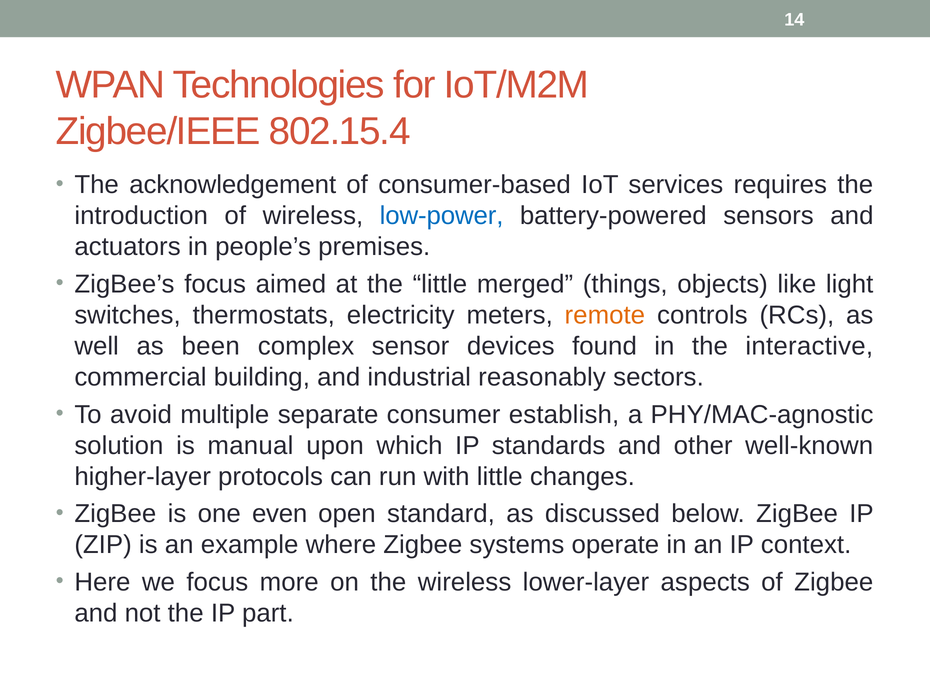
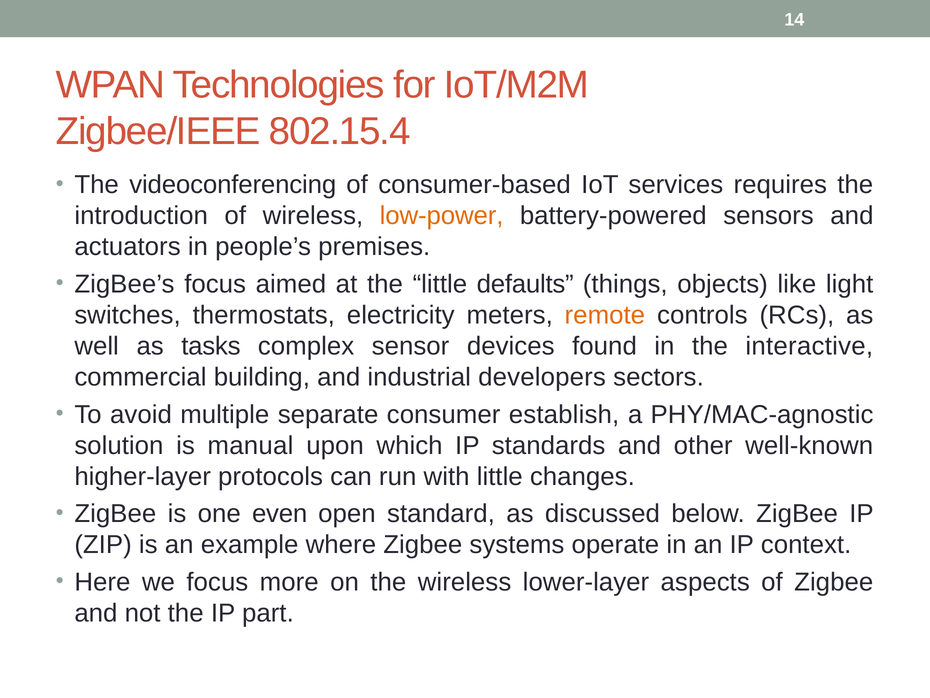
acknowledgement: acknowledgement -> videoconferencing (233, 185)
low-power colour: blue -> orange (442, 216)
merged: merged -> defaults (525, 284)
been: been -> tasks (211, 346)
reasonably: reasonably -> developers (542, 377)
